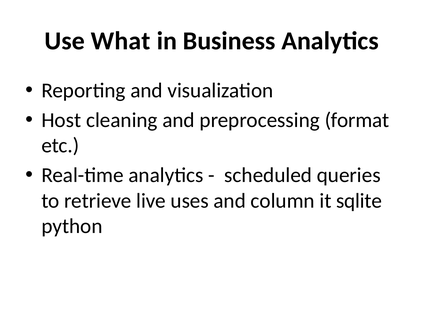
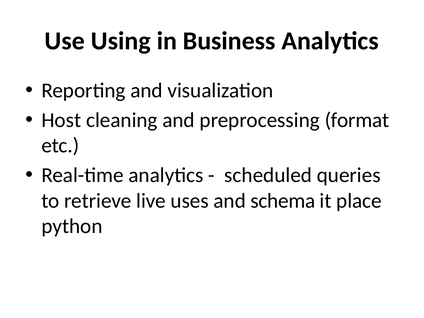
What: What -> Using (121, 41)
column: column -> schema (283, 201)
sqlite: sqlite -> place (359, 201)
